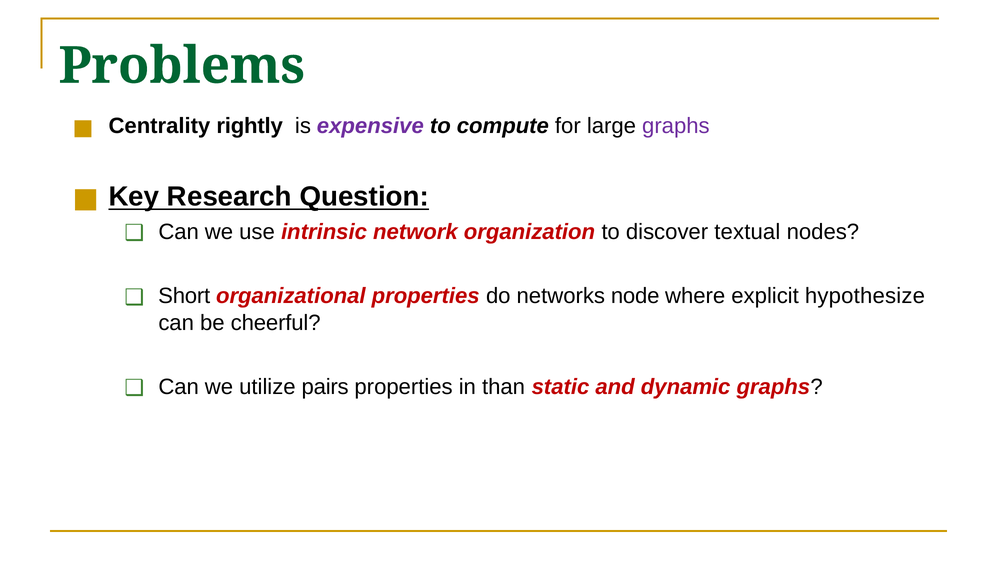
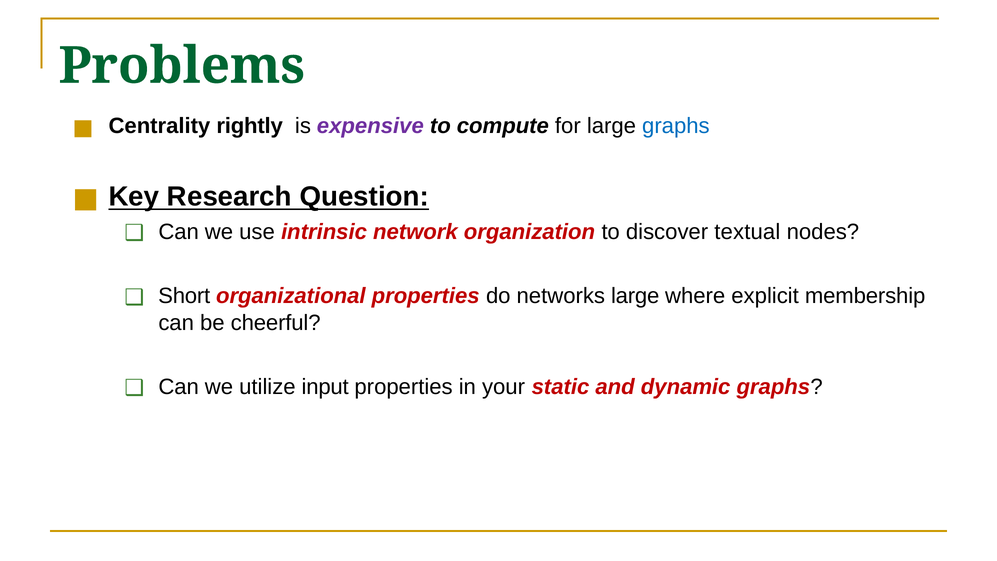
graphs colour: purple -> blue (676, 126)
networks node: node -> large (635, 296)
hypothesize: hypothesize -> membership (865, 296)
pairs: pairs -> input (325, 387)
than: than -> your (504, 387)
